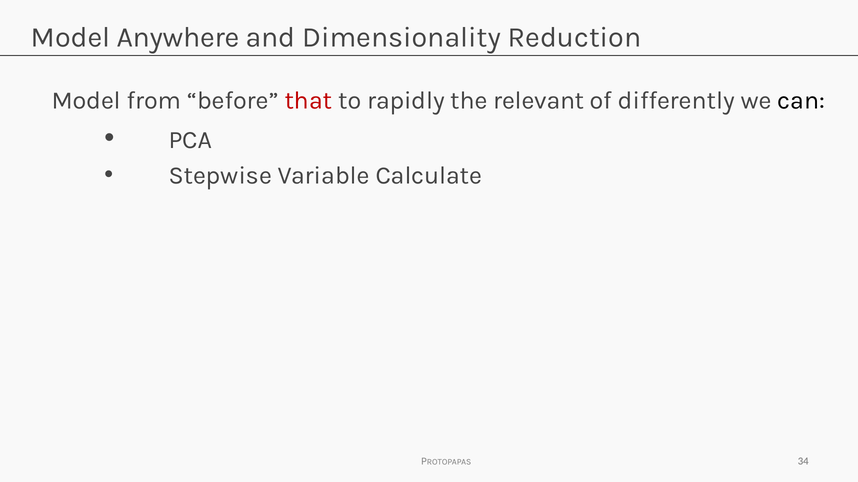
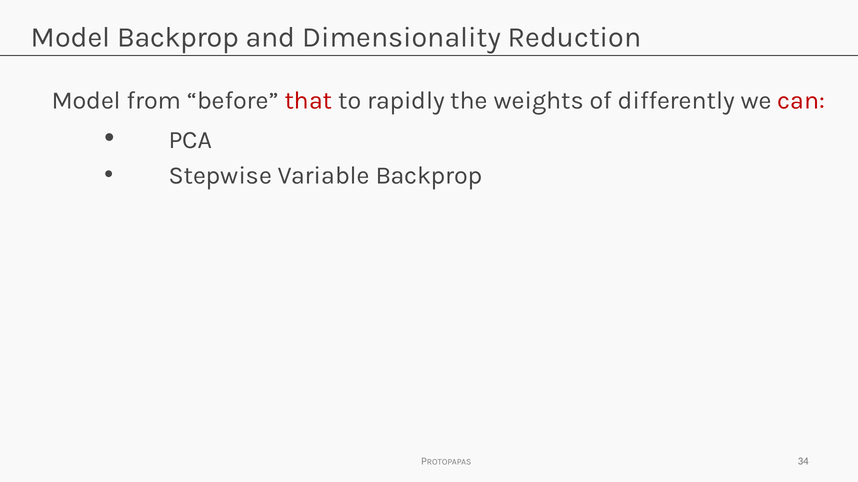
Model Anywhere: Anywhere -> Backprop (178, 38)
relevant: relevant -> weights (539, 101)
can colour: black -> red (801, 101)
Variable Calculate: Calculate -> Backprop (429, 176)
